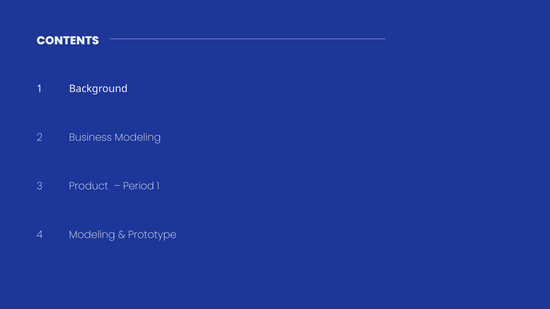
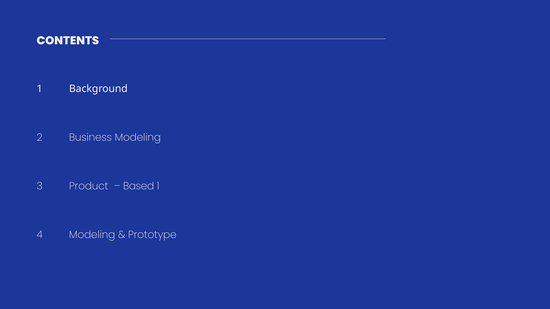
Period: Period -> Based (139, 186)
